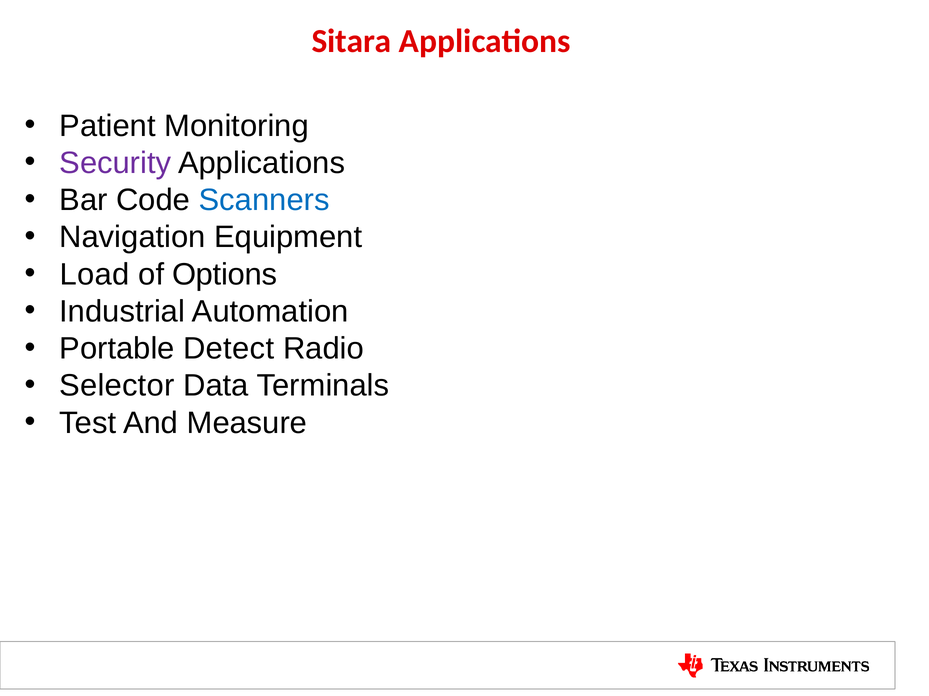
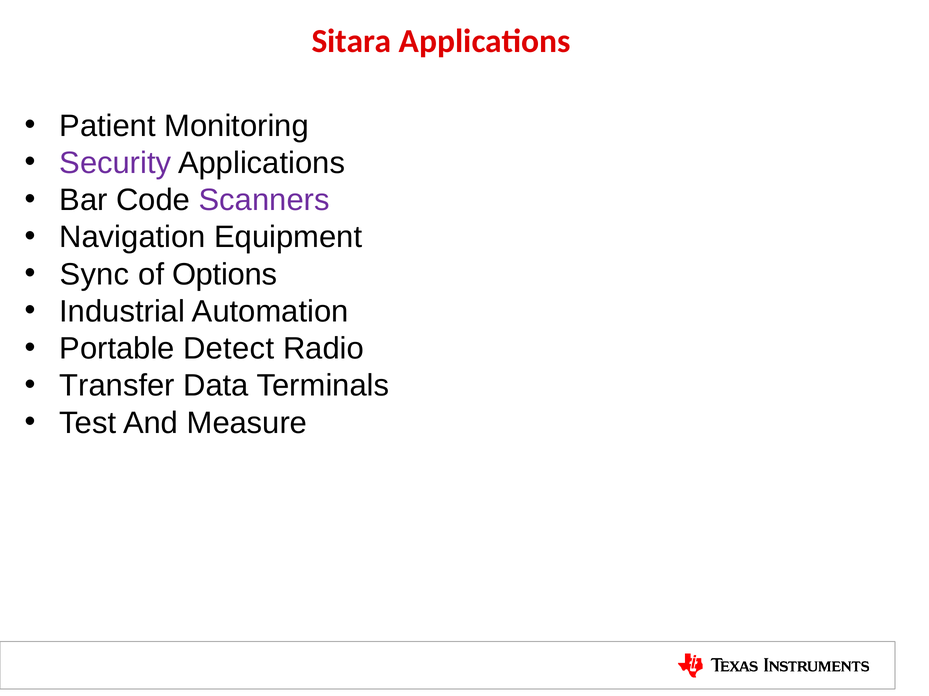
Scanners colour: blue -> purple (264, 200)
Load: Load -> Sync (95, 275)
Selector: Selector -> Transfer (117, 386)
